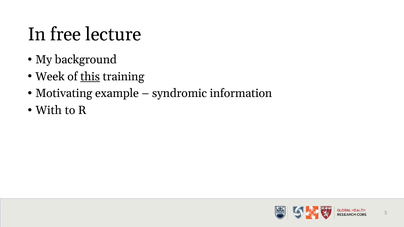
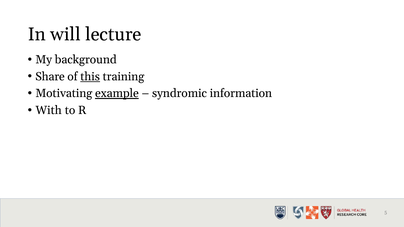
free: free -> will (66, 34)
Week: Week -> Share (50, 77)
example underline: none -> present (117, 94)
